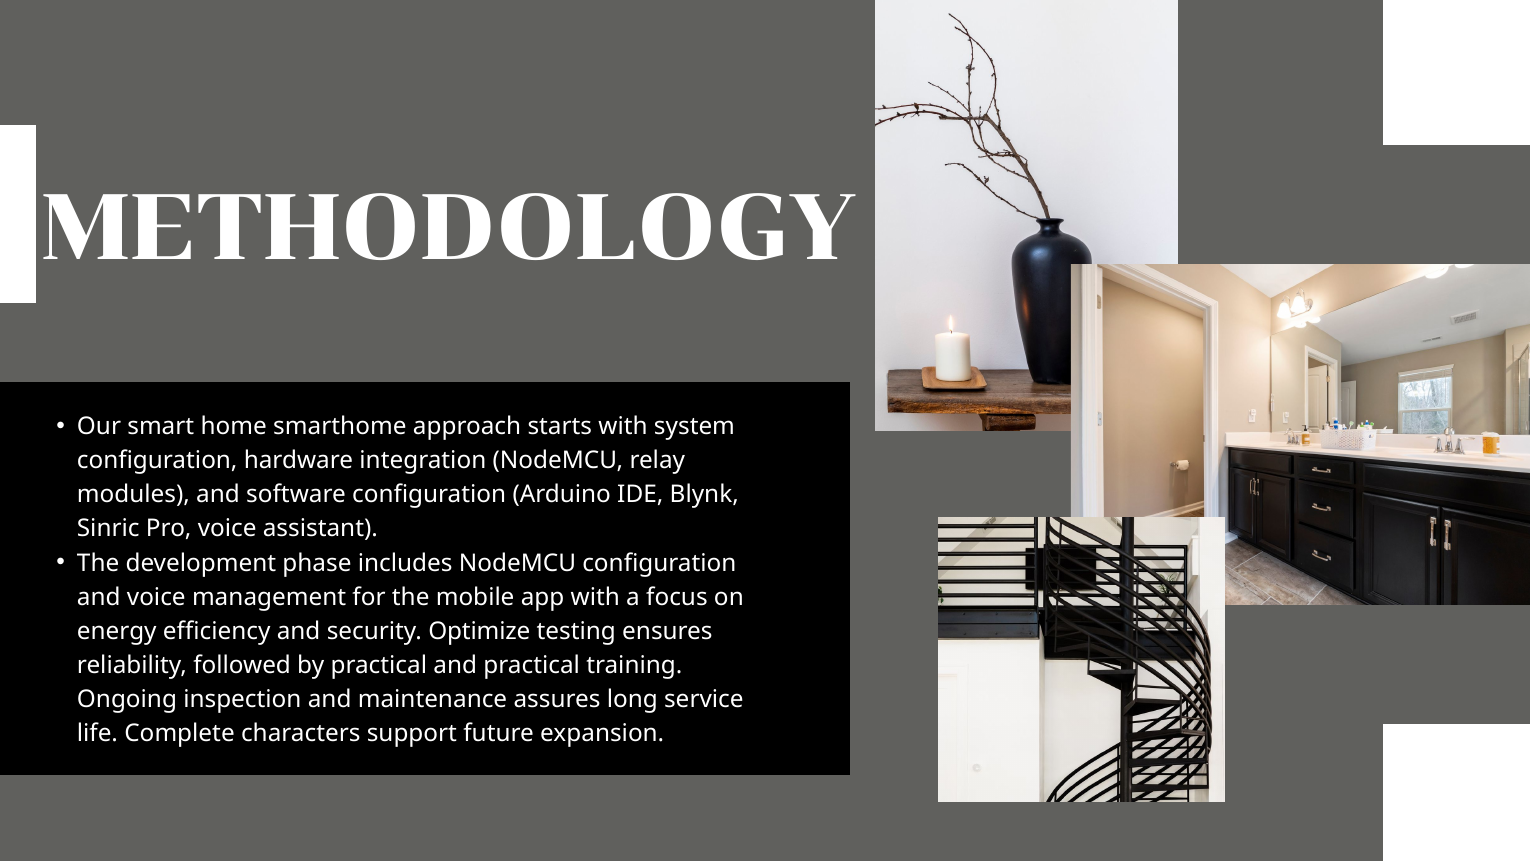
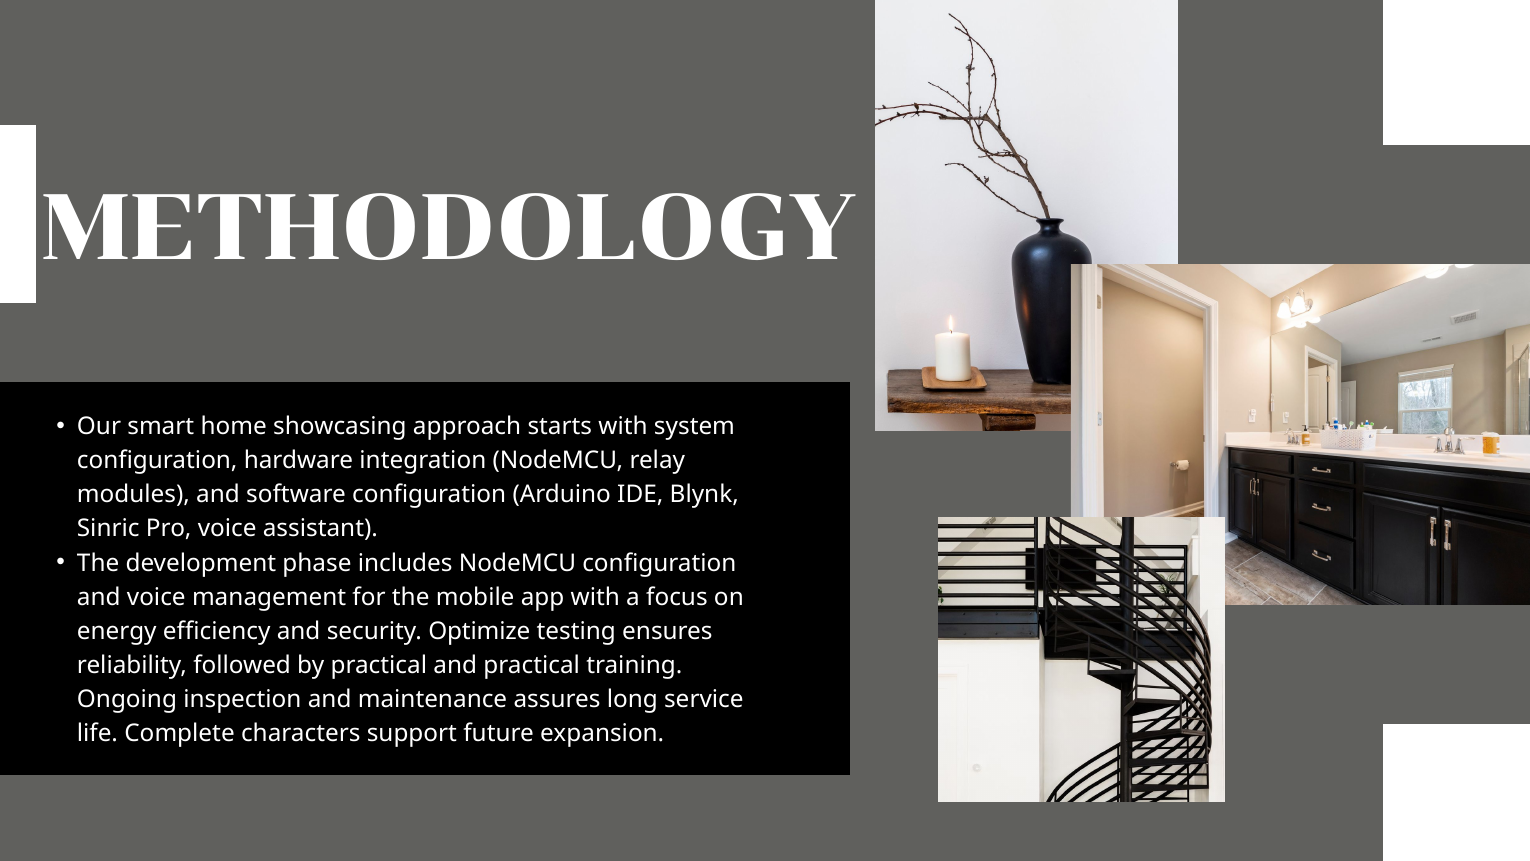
smarthome: smarthome -> showcasing (340, 427)
